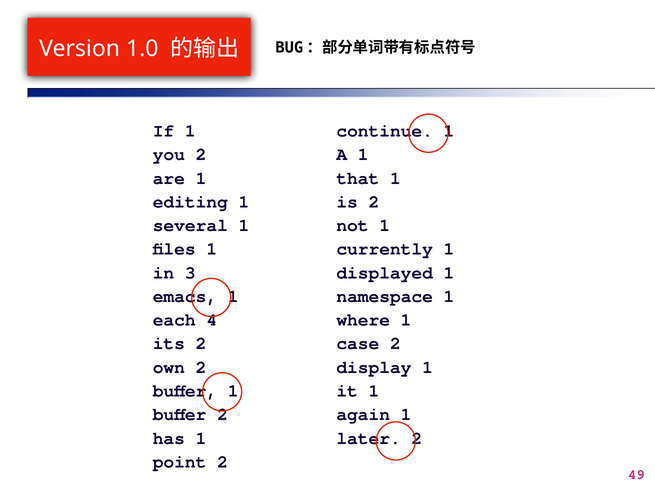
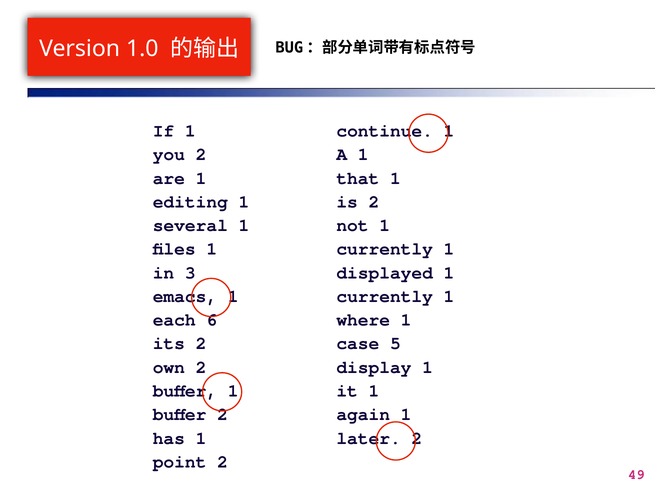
namespace: namespace -> currently (385, 296)
4: 4 -> 6 (212, 320)
case 2: 2 -> 5 (395, 344)
